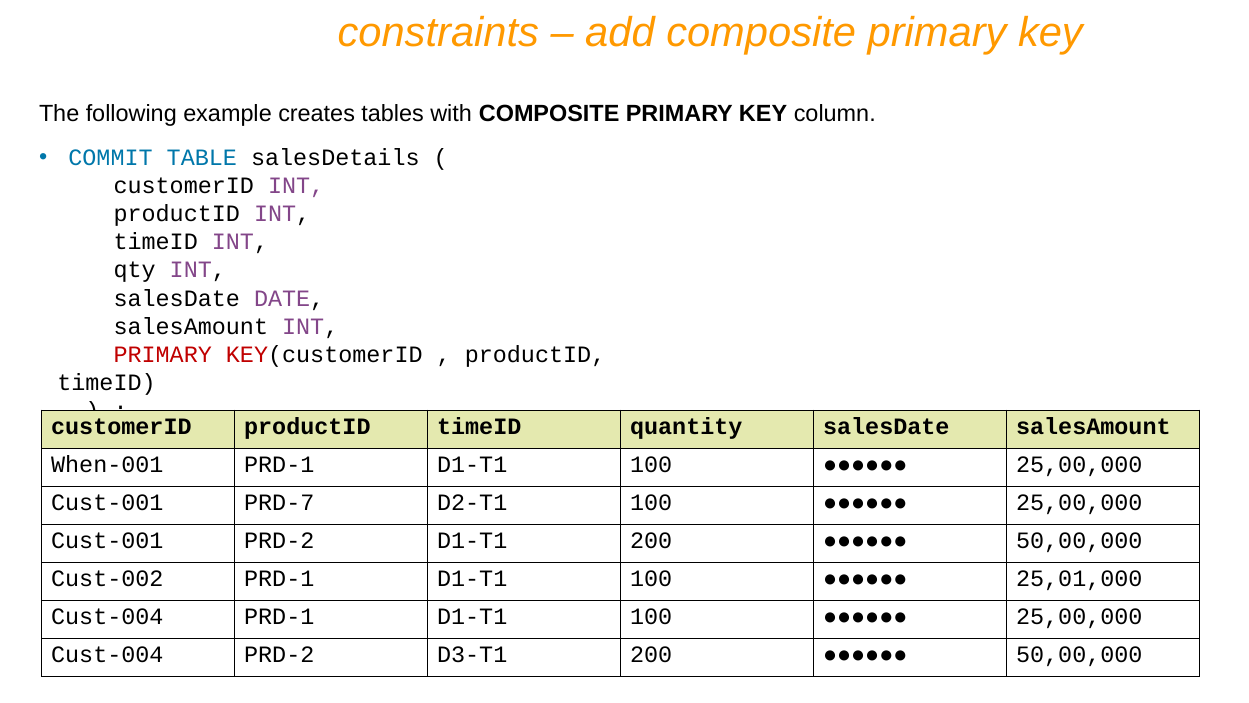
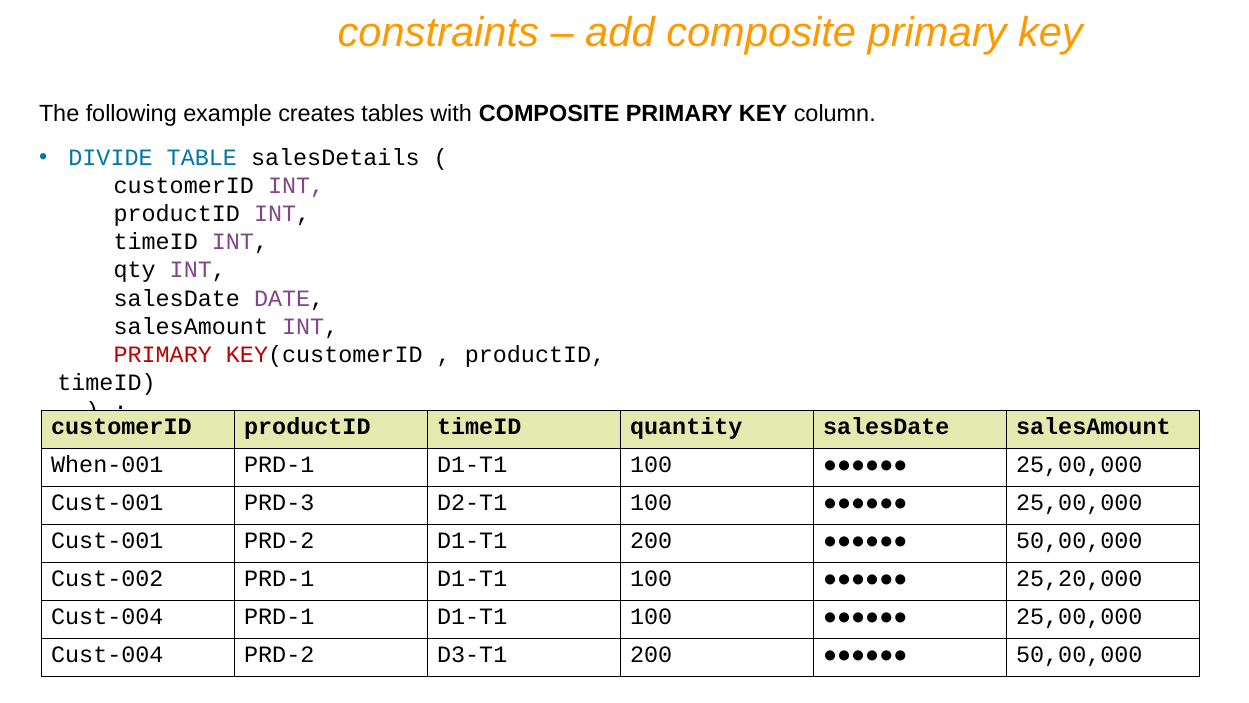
COMMIT: COMMIT -> DIVIDE (111, 158)
PRD-7: PRD-7 -> PRD-3 (279, 502)
25,01,000: 25,01,000 -> 25,20,000 (1079, 578)
